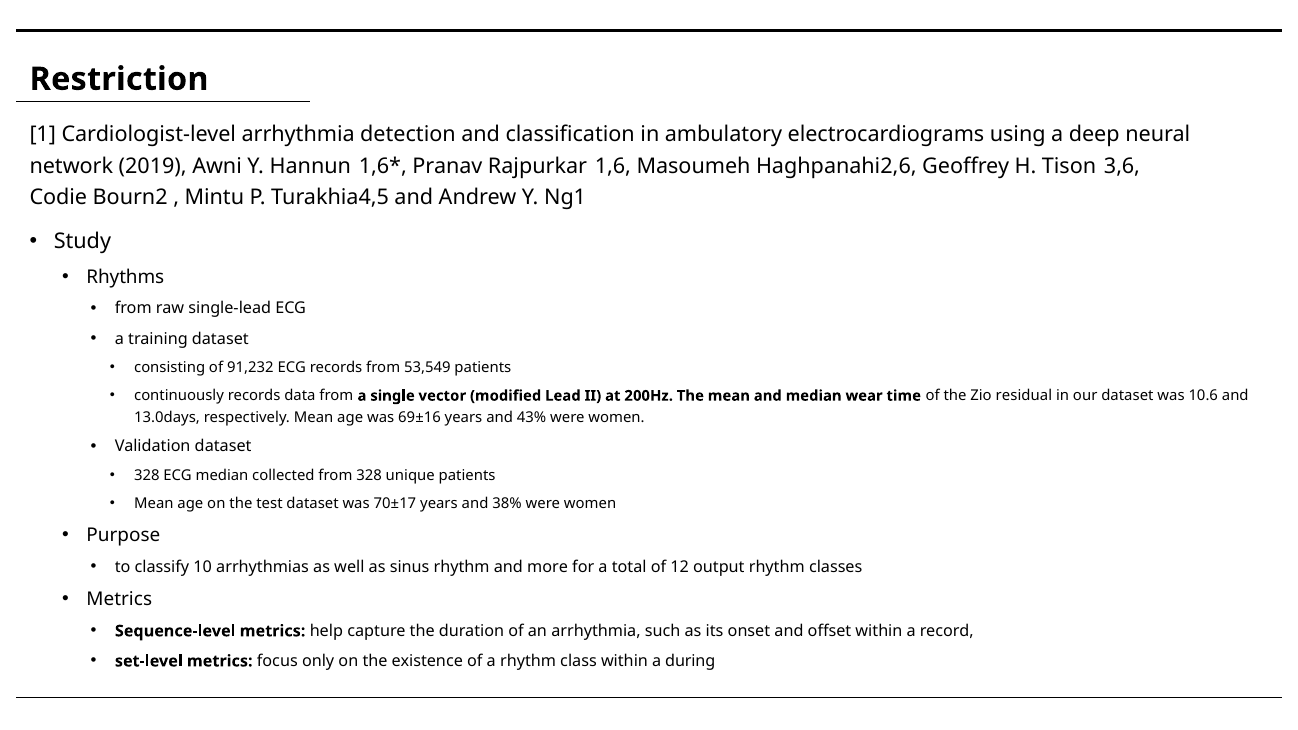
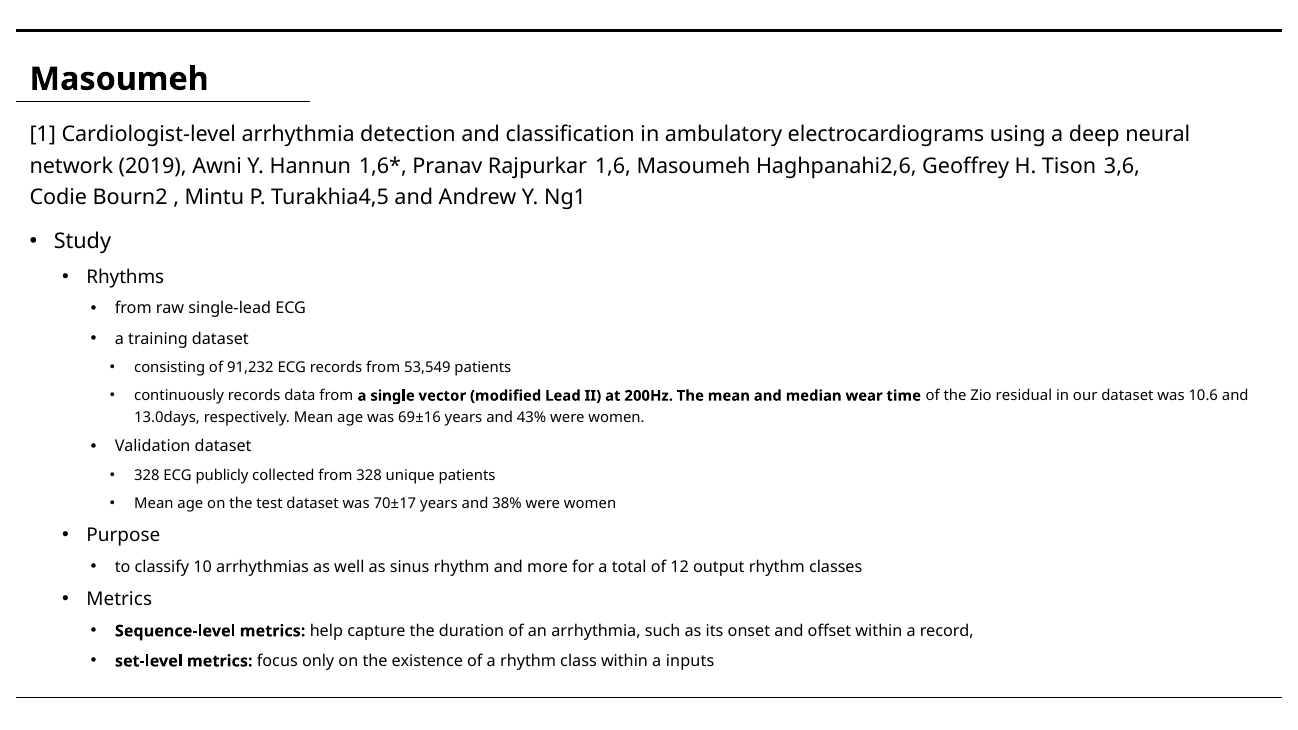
Restriction: Restriction -> Masoumeh (119, 79)
ECG median: median -> publicly (222, 476)
during: during -> inputs (690, 661)
